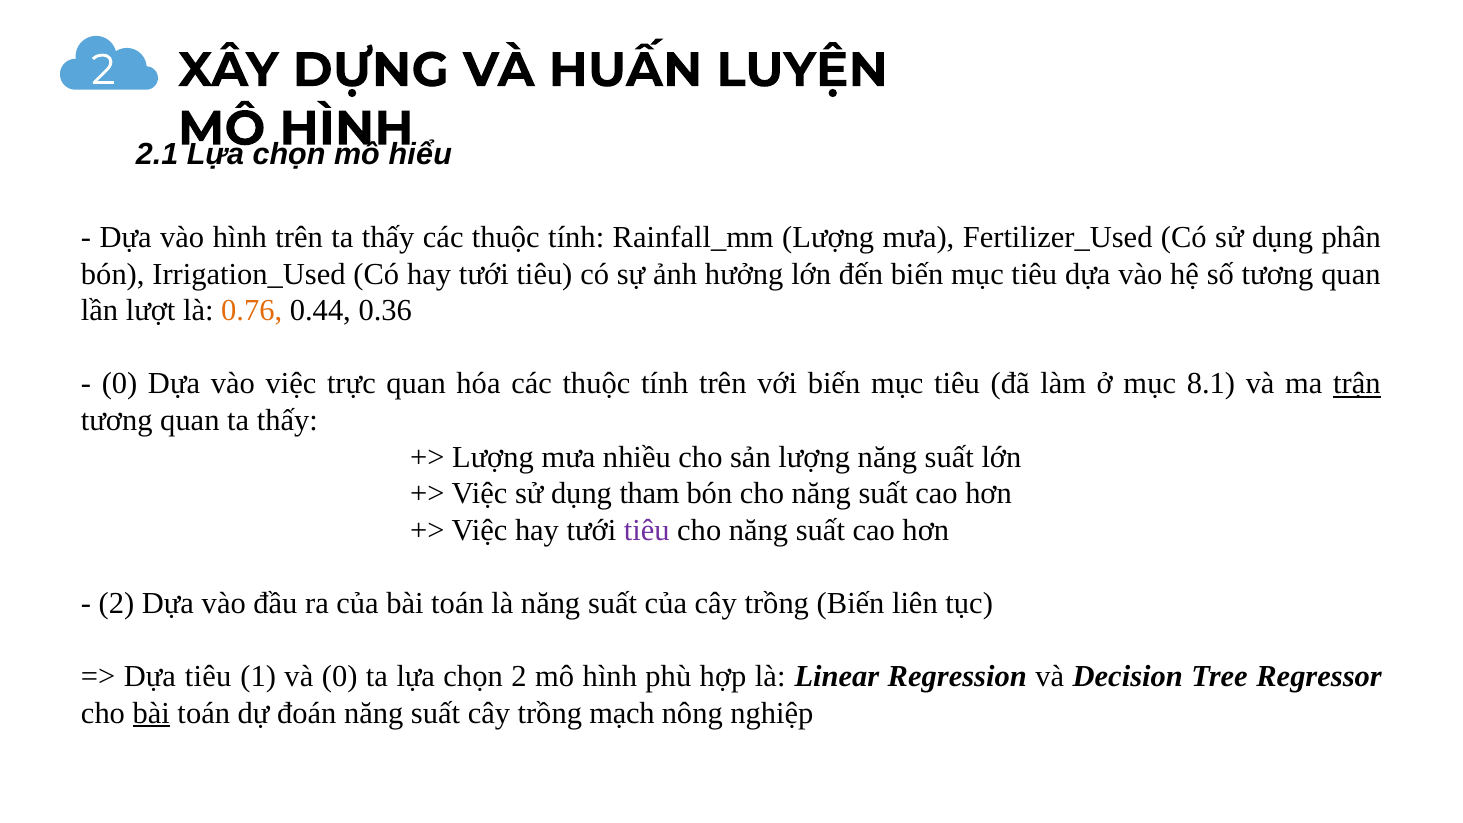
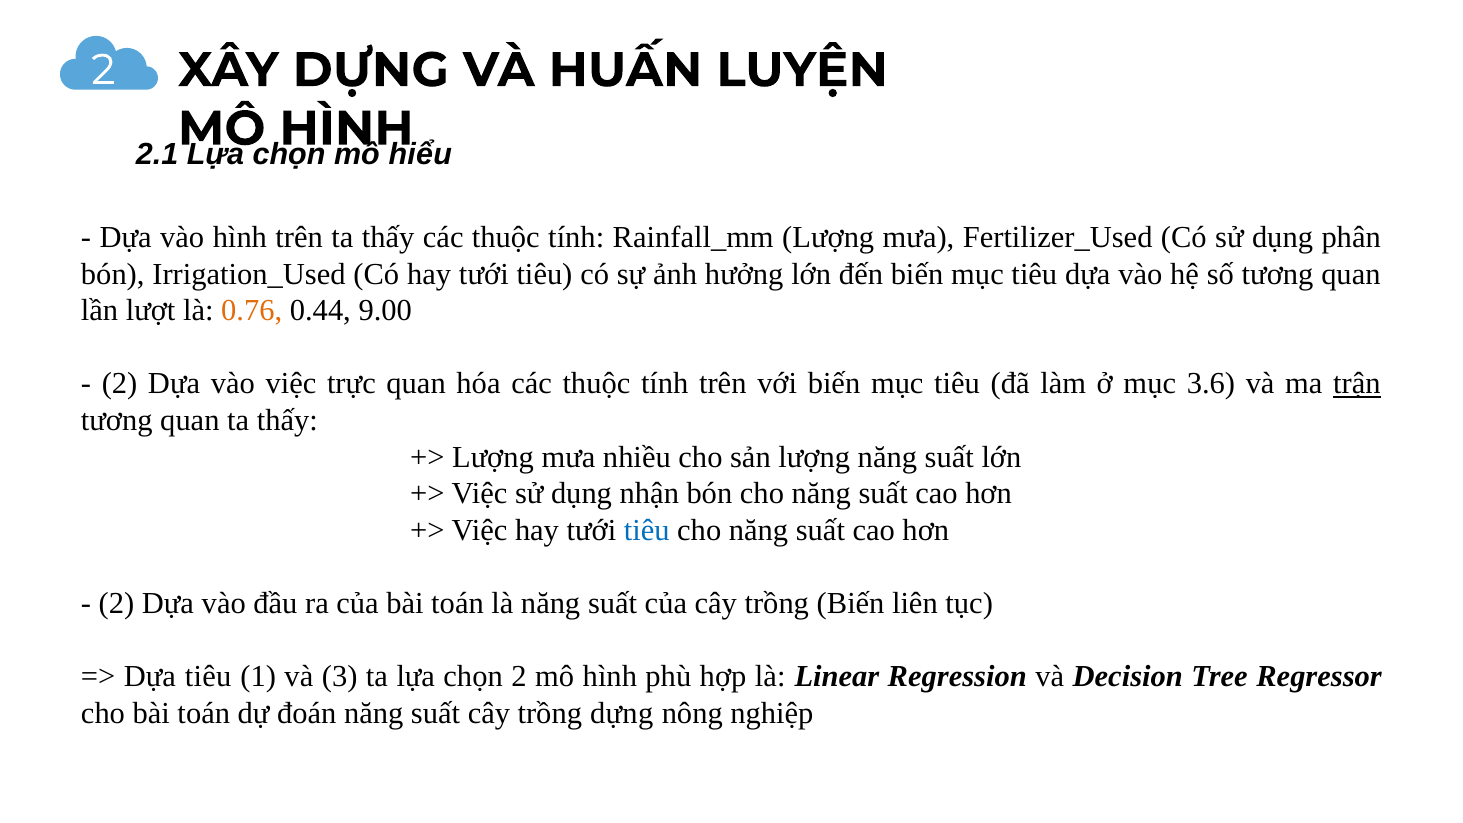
0.36: 0.36 -> 9.00 (385, 311)
0: 0 -> 2 (120, 384)
8.1: 8.1 -> 3.6 (1211, 384)
tham: tham -> nhận (649, 493)
tiêu colour: purple -> blue (647, 530)
và 0: 0 -> 3 (340, 676)
bài underline: present -> none (151, 713)
trồng mạch: mạch -> dựng (622, 713)
